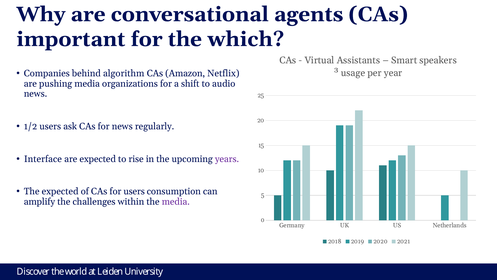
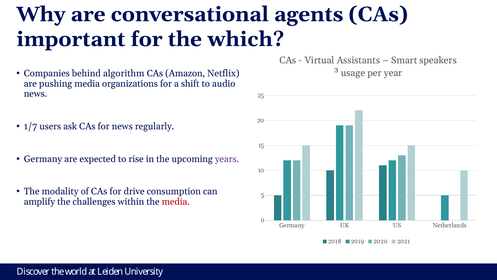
1/2: 1/2 -> 1/7 (30, 126)
Interface: Interface -> Germany (43, 159)
The expected: expected -> modality (60, 191)
for users: users -> drive (134, 191)
media colour: purple -> red (176, 201)
